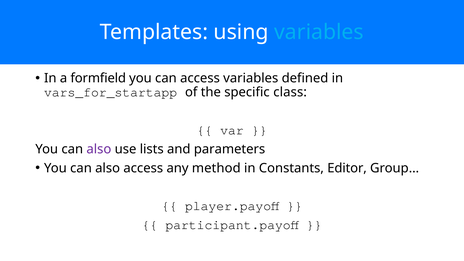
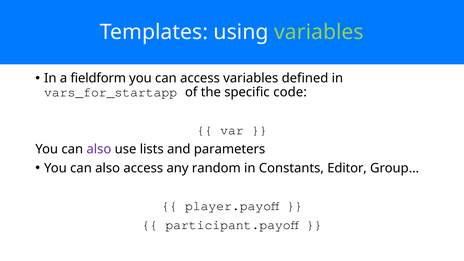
variables colour: light blue -> light green (319, 32)
formfield: formfield -> fieldform (98, 78)
class: class -> code (290, 92)
method: method -> random (216, 168)
